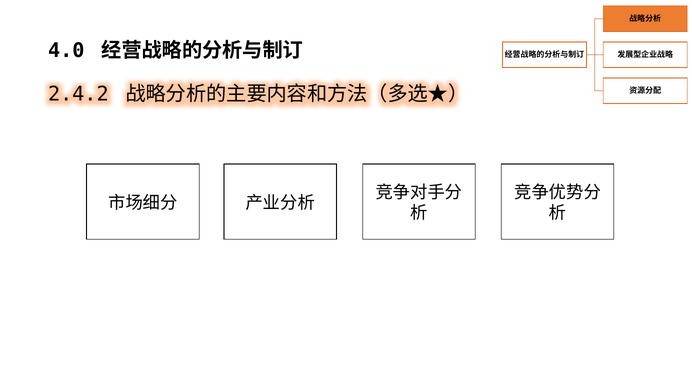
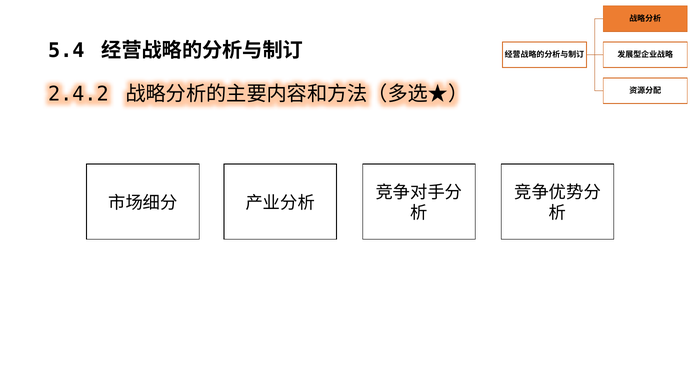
4.0: 4.0 -> 5.4 (66, 51)
